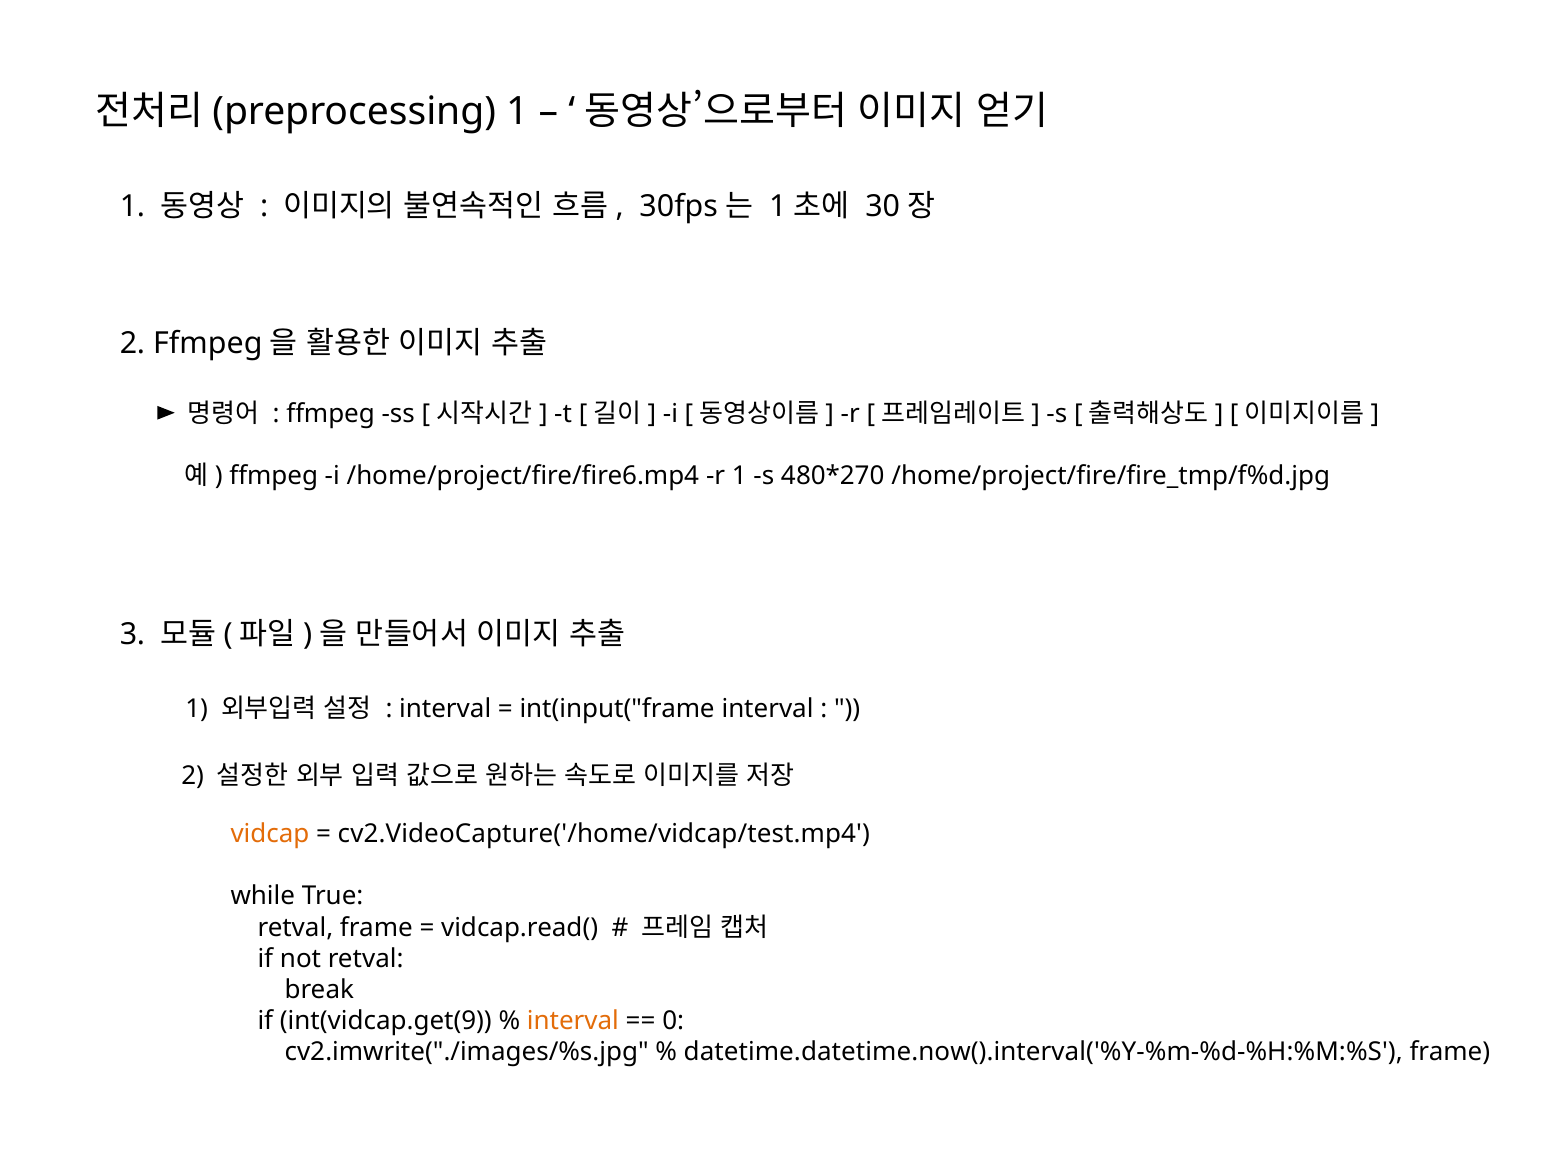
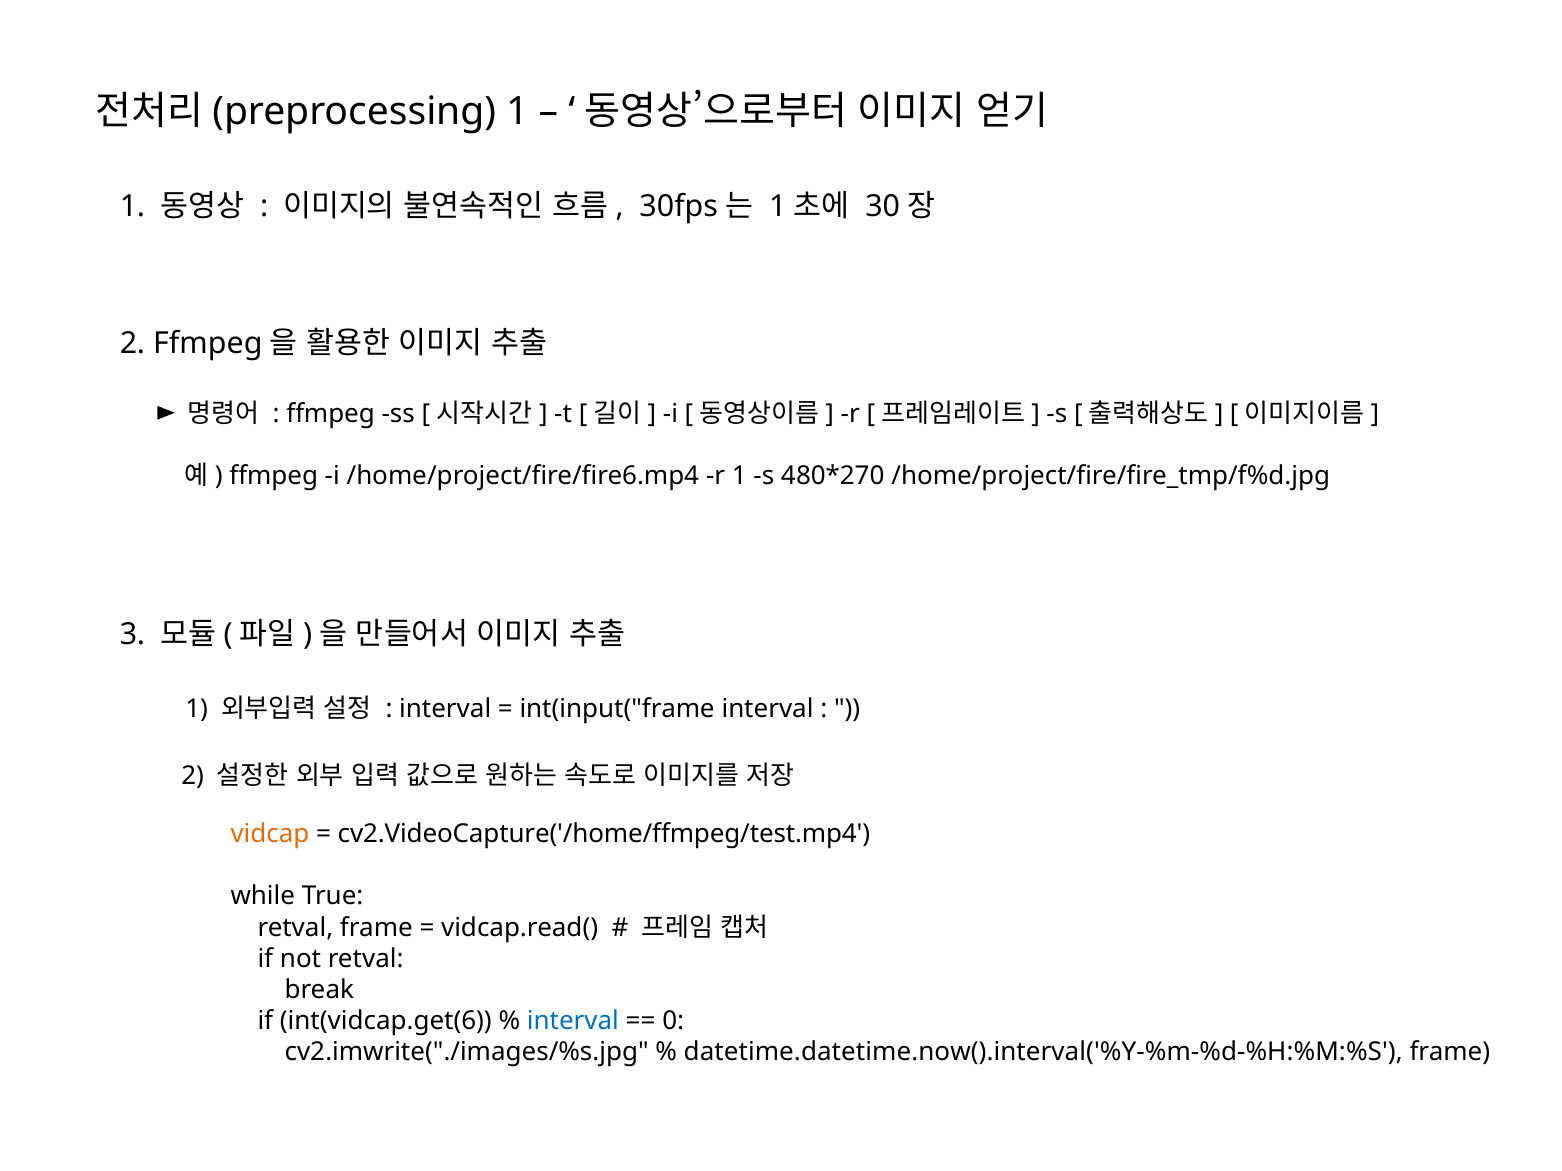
cv2.VideoCapture('/home/vidcap/test.mp4: cv2.VideoCapture('/home/vidcap/test.mp4 -> cv2.VideoCapture('/home/ffmpeg/test.mp4 (604, 834)
int(vidcap.get(9: int(vidcap.get(9 -> int(vidcap.get(6 (386, 1022)
interval colour: orange -> blue (573, 1022)
